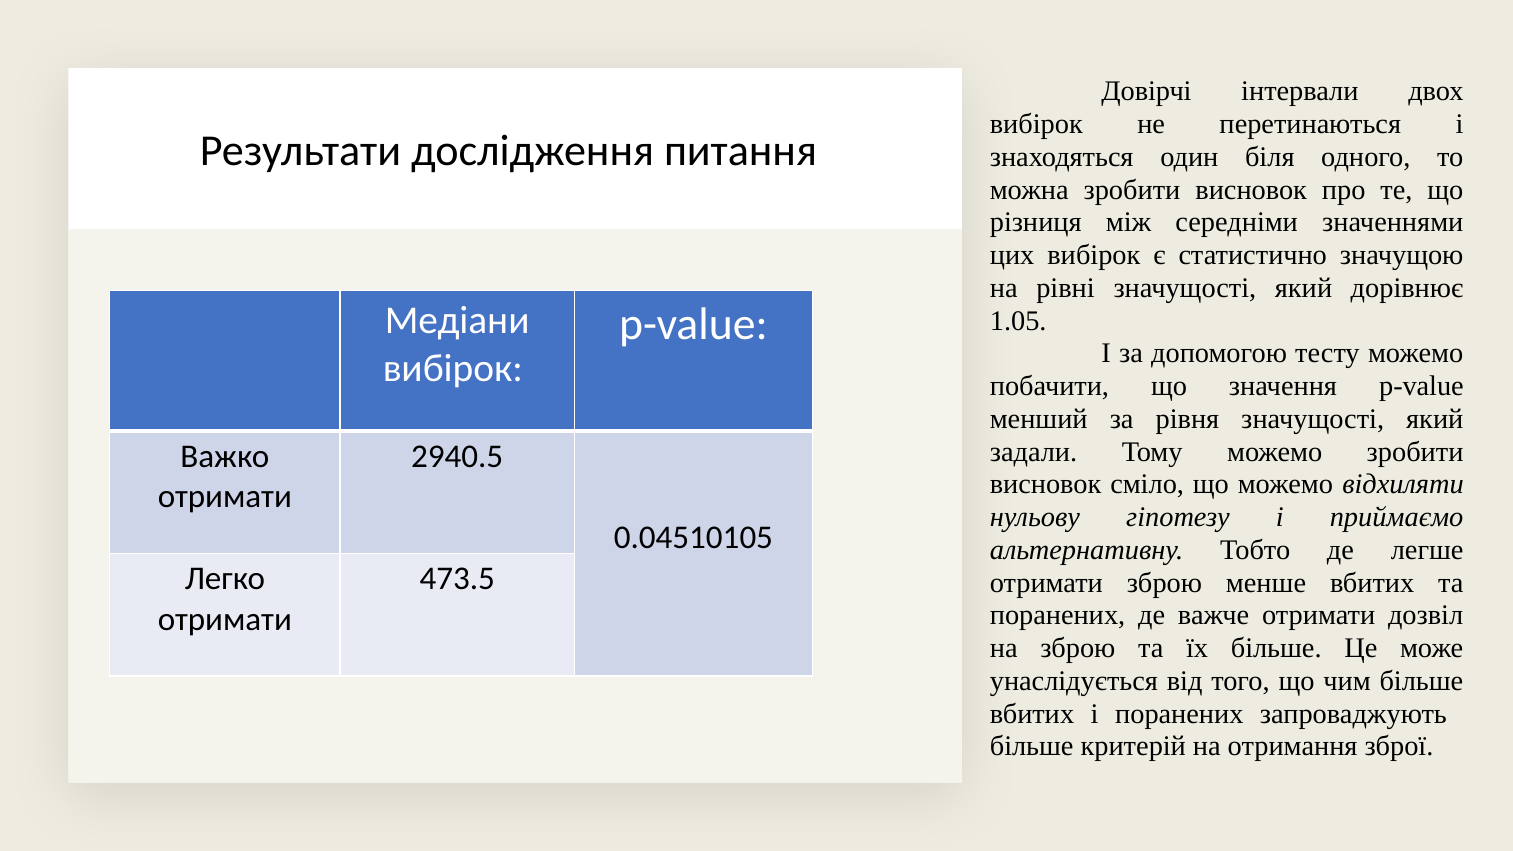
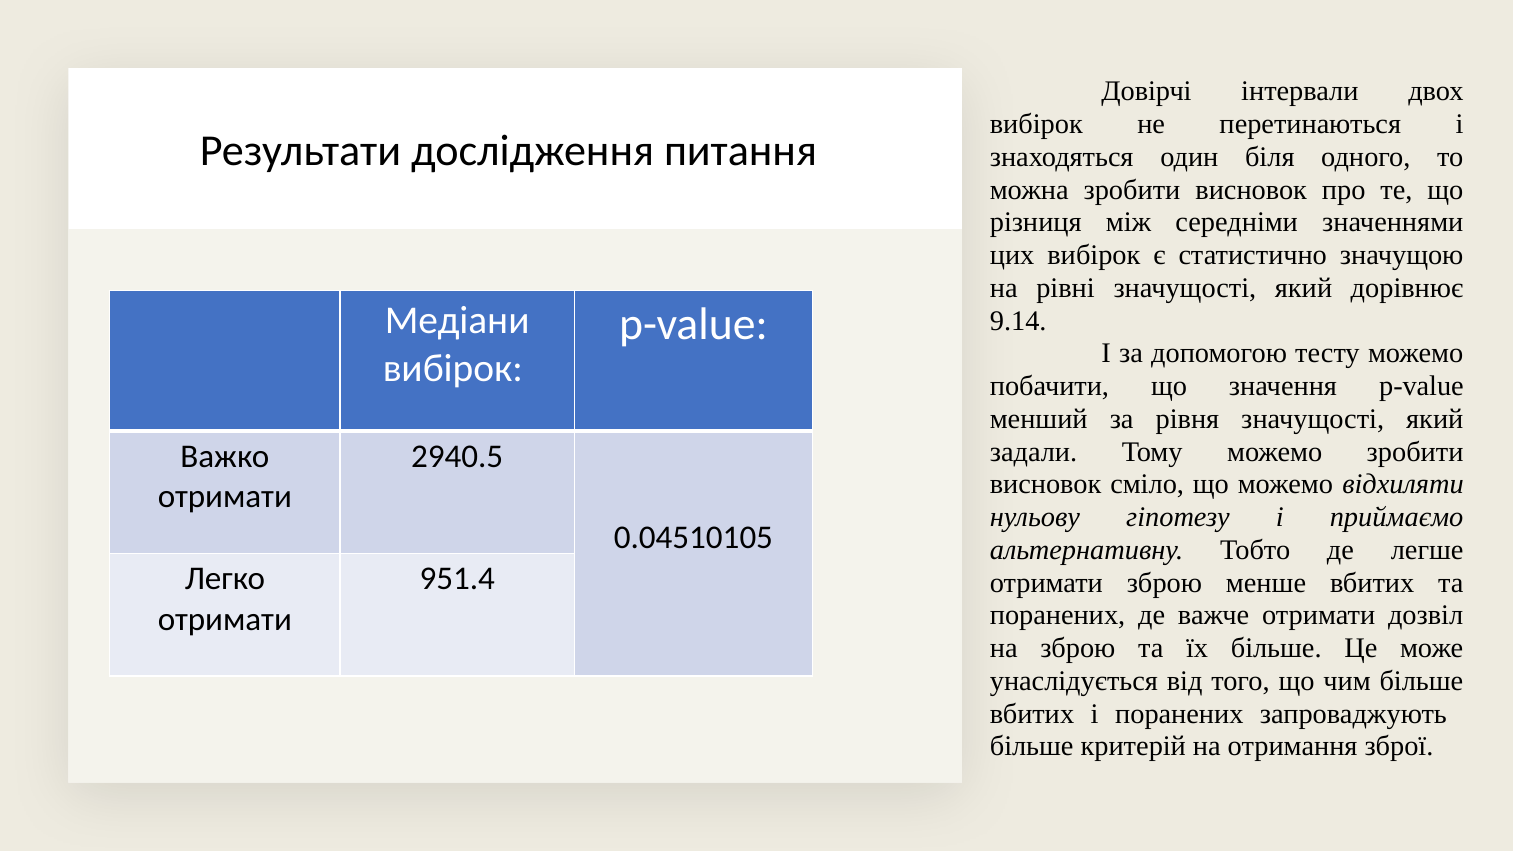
1.05: 1.05 -> 9.14 (1018, 321)
473.5: 473.5 -> 951.4 (457, 579)
